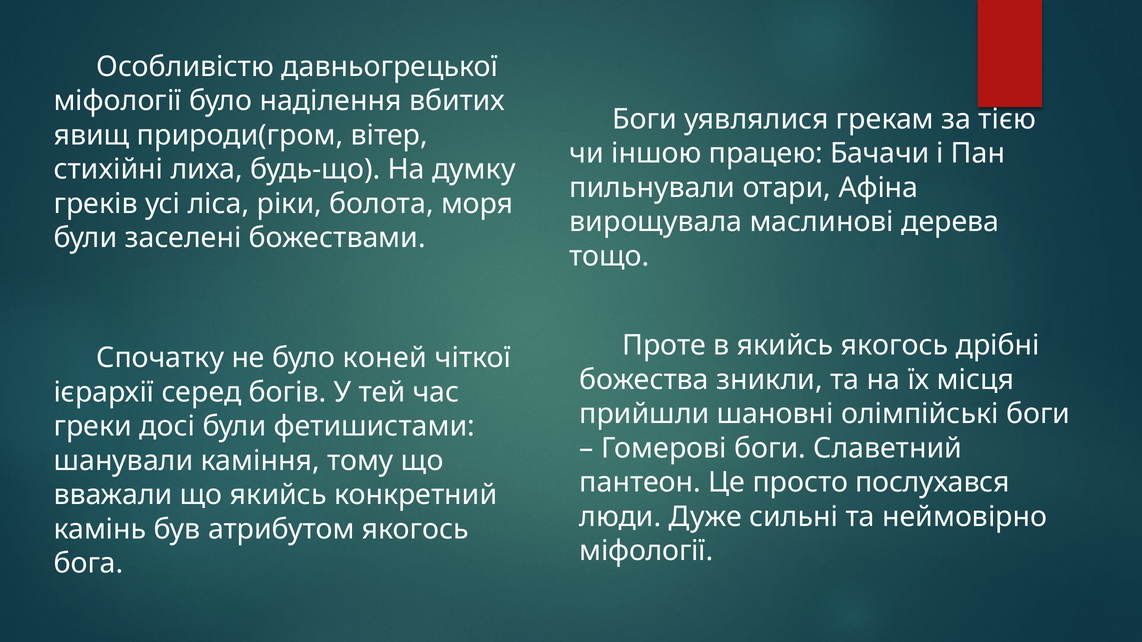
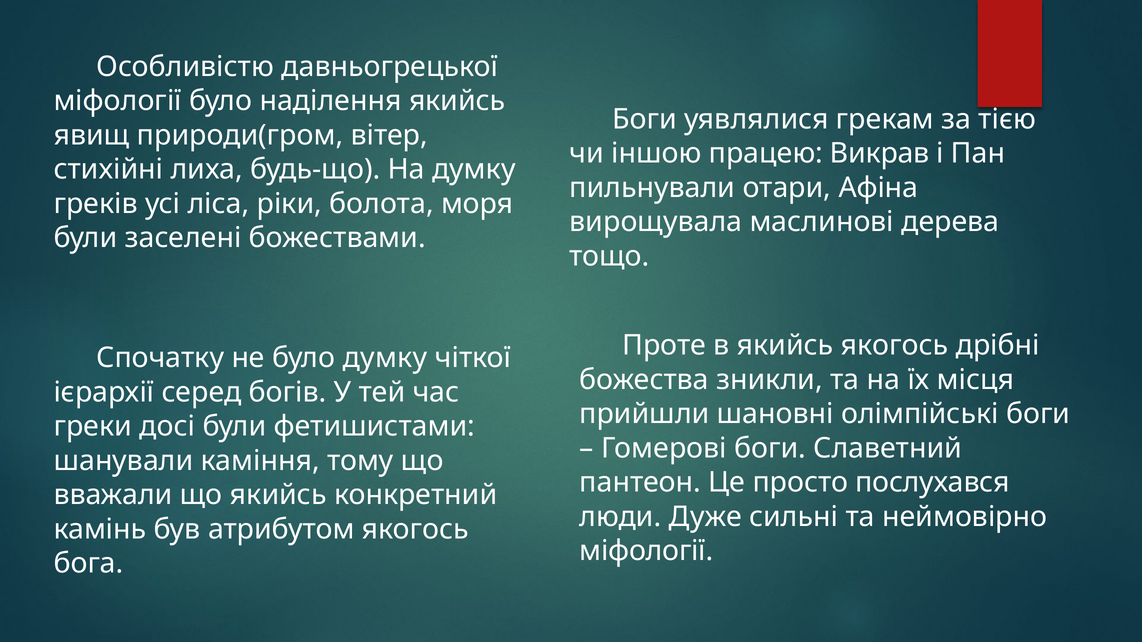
наділення вбитих: вбитих -> якийсь (457, 101)
Бачачи: Бачачи -> Викрав (880, 154)
було коней: коней -> думку (385, 358)
